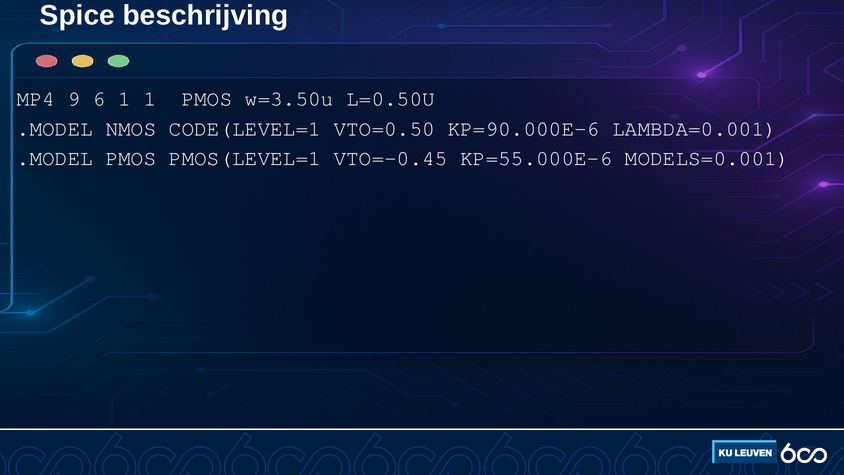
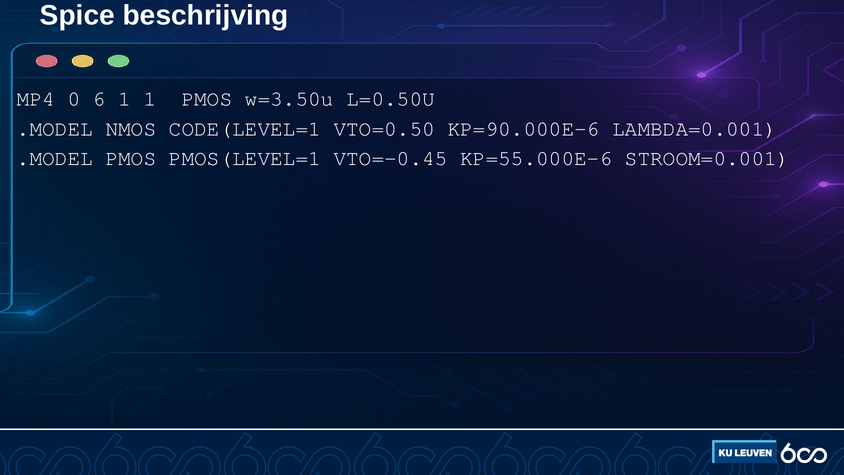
9: 9 -> 0 (74, 99)
MODELS=0.001: MODELS=0.001 -> STROOM=0.001 (707, 158)
